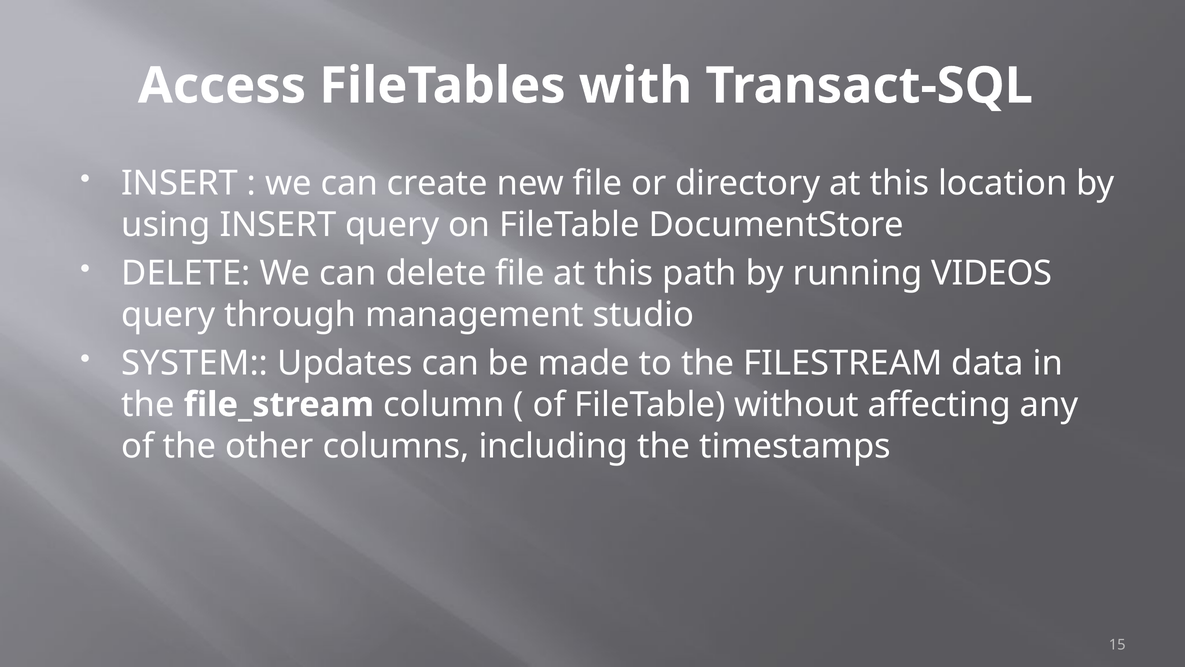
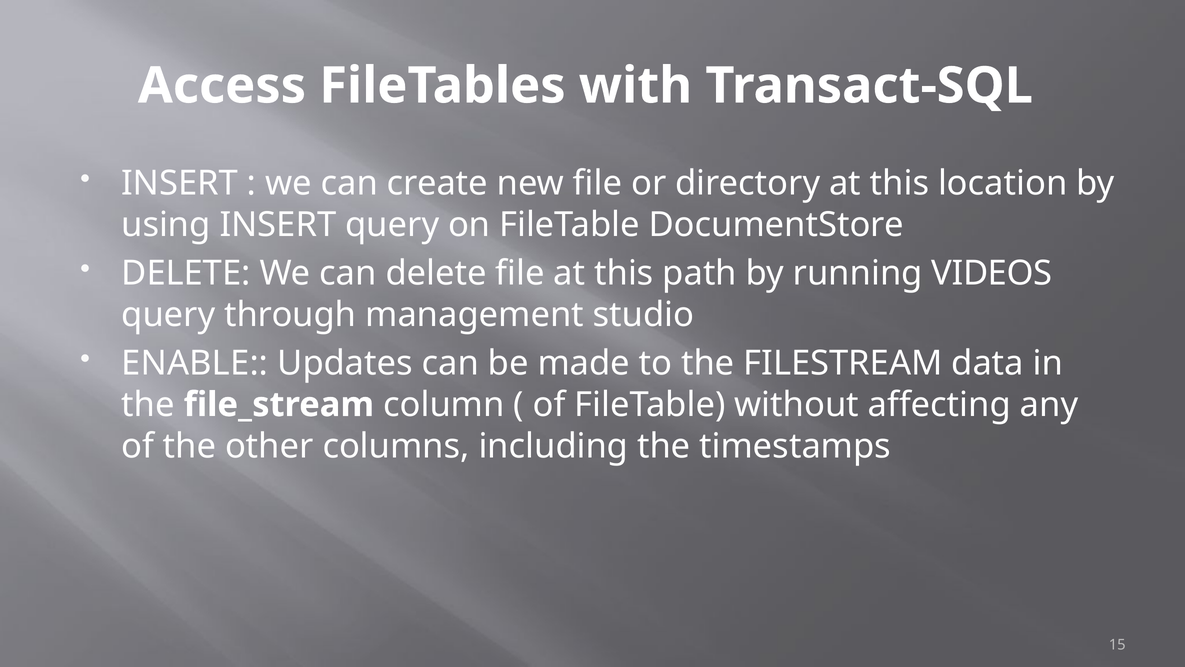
SYSTEM: SYSTEM -> ENABLE (195, 363)
